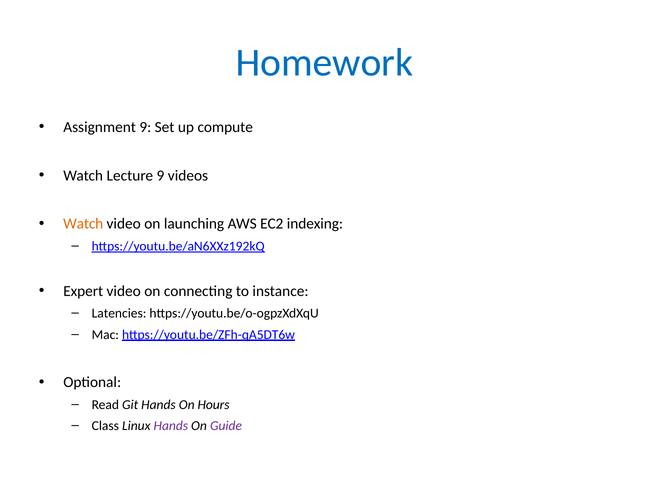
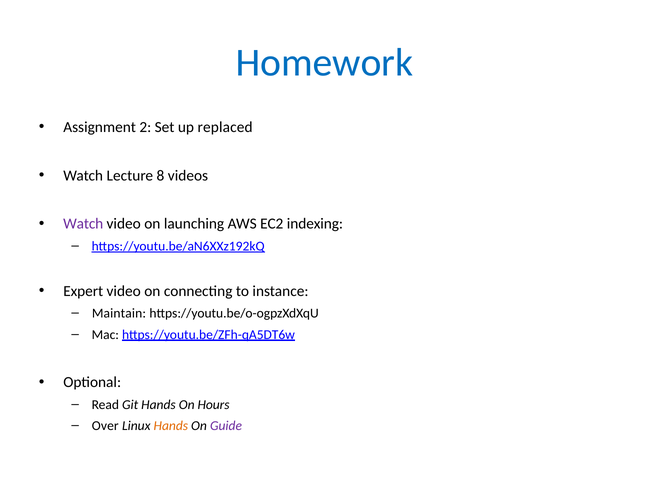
Assignment 9: 9 -> 2 (145, 127)
compute: compute -> replaced (225, 127)
Lecture 9: 9 -> 8 (160, 175)
Watch colour: orange -> purple (83, 224)
Latencies: Latencies -> Maintain (119, 313)
Class: Class -> Over (105, 426)
Hands colour: purple -> orange (171, 426)
